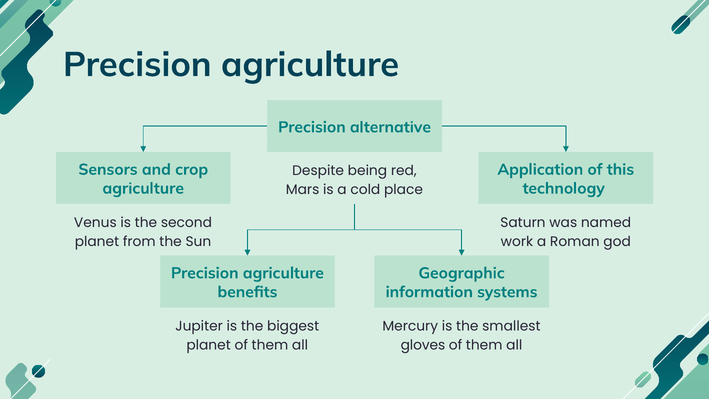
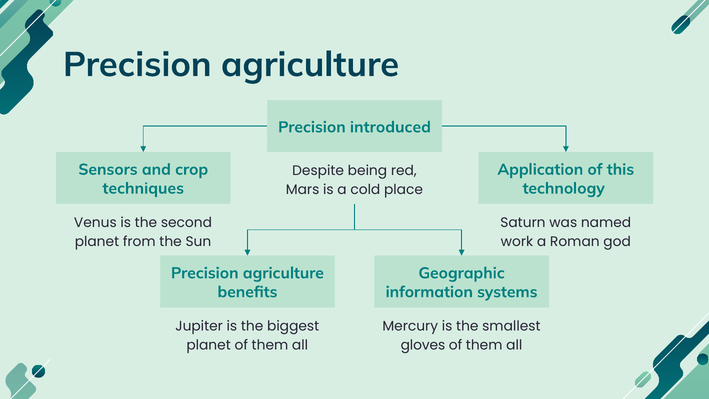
alternative: alternative -> introduced (390, 127)
agriculture: agriculture -> techniques (143, 188)
